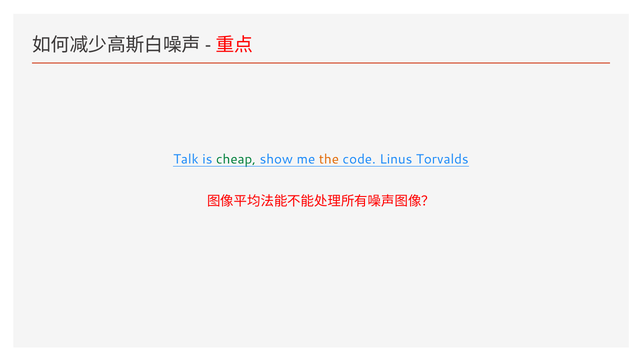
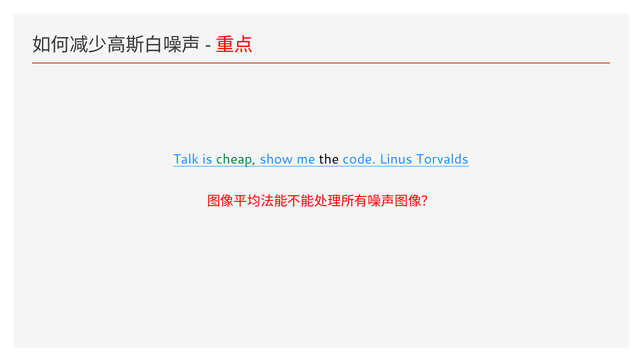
the colour: orange -> black (329, 159)
